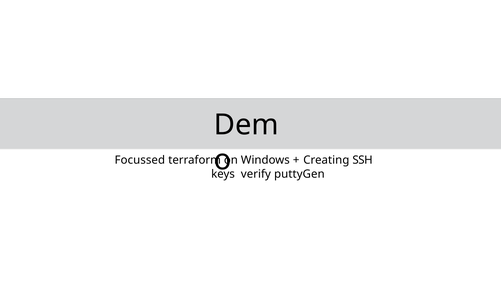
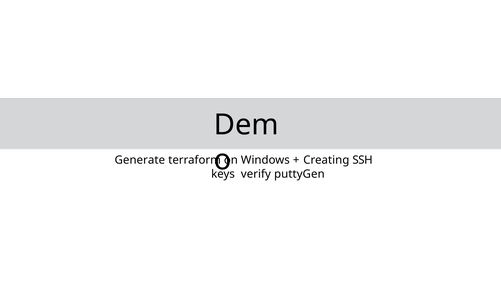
Focussed: Focussed -> Generate (140, 160)
